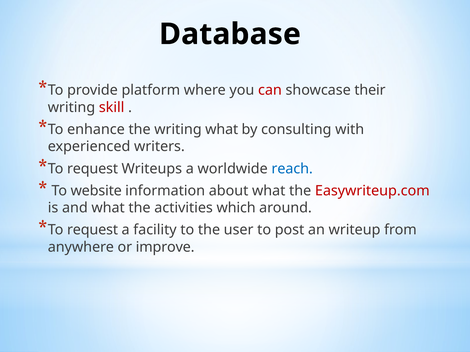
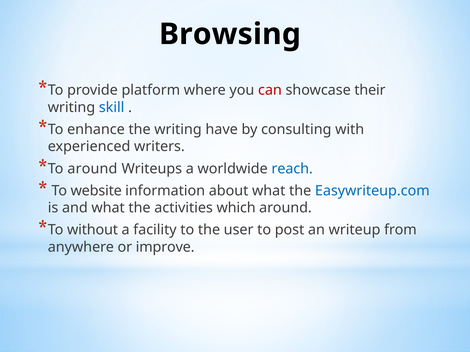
Database: Database -> Browsing (230, 34)
skill colour: red -> blue (112, 108)
writing what: what -> have (222, 130)
request: request -> around (92, 169)
Easywriteup.com colour: red -> blue (372, 191)
request: request -> without (93, 230)
